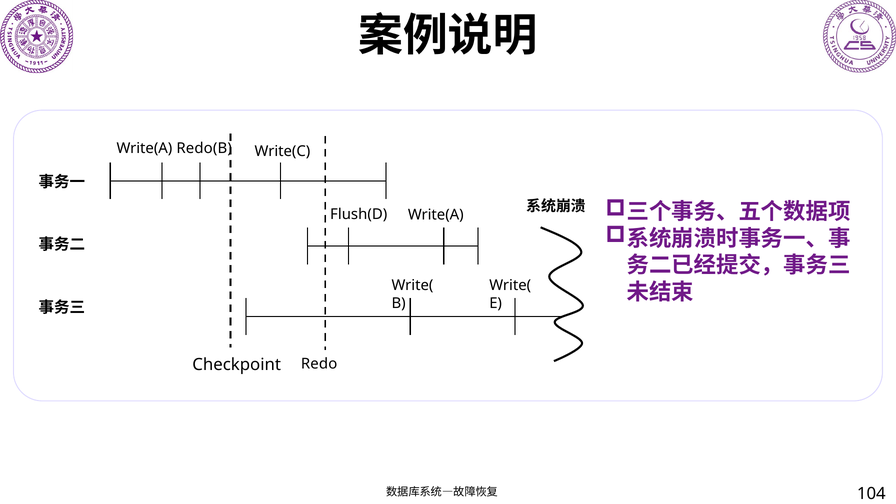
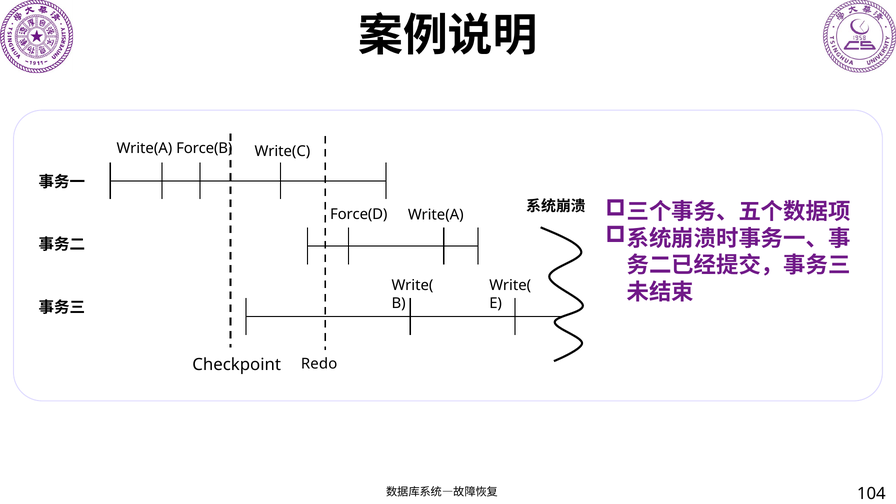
Redo(B: Redo(B -> Force(B (204, 148)
Flush(D: Flush(D -> Force(D (359, 214)
